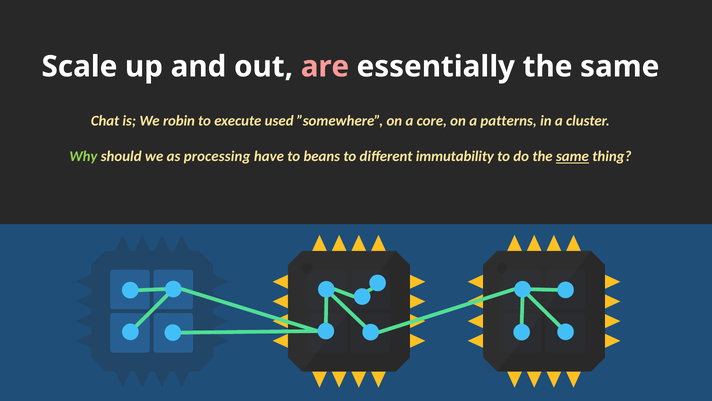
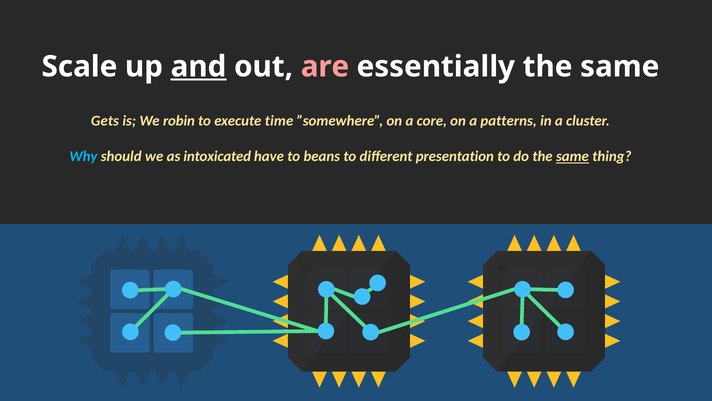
and underline: none -> present (199, 67)
Chat: Chat -> Gets (105, 121)
used: used -> time (279, 121)
Why colour: light green -> light blue (83, 156)
processing: processing -> intoxicated (217, 156)
immutability: immutability -> presentation (455, 156)
